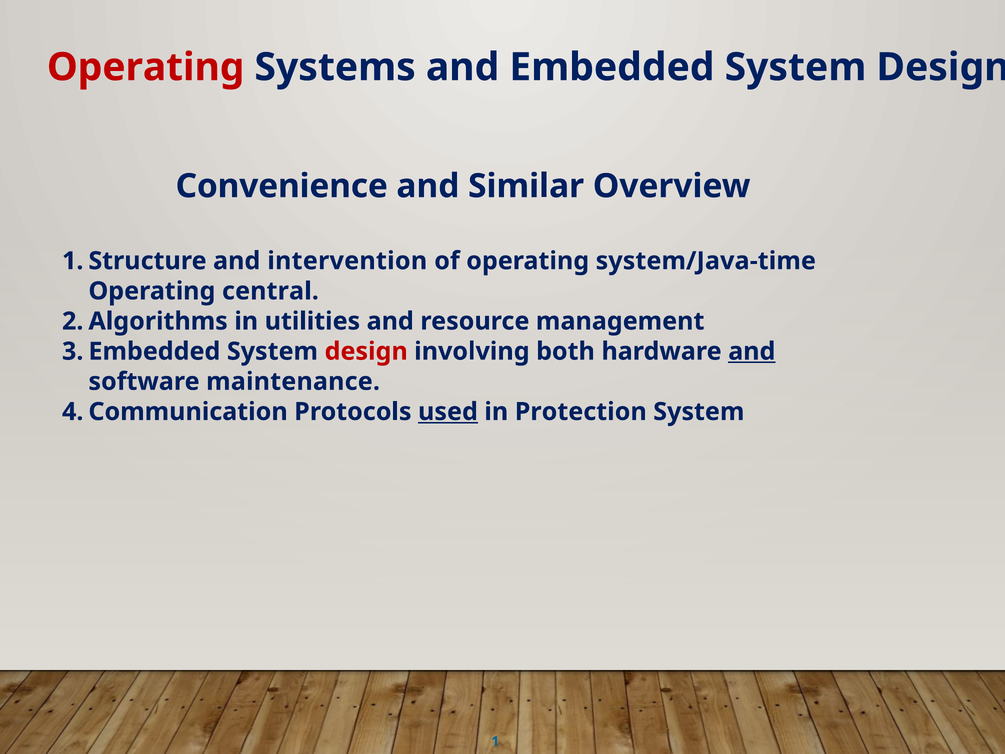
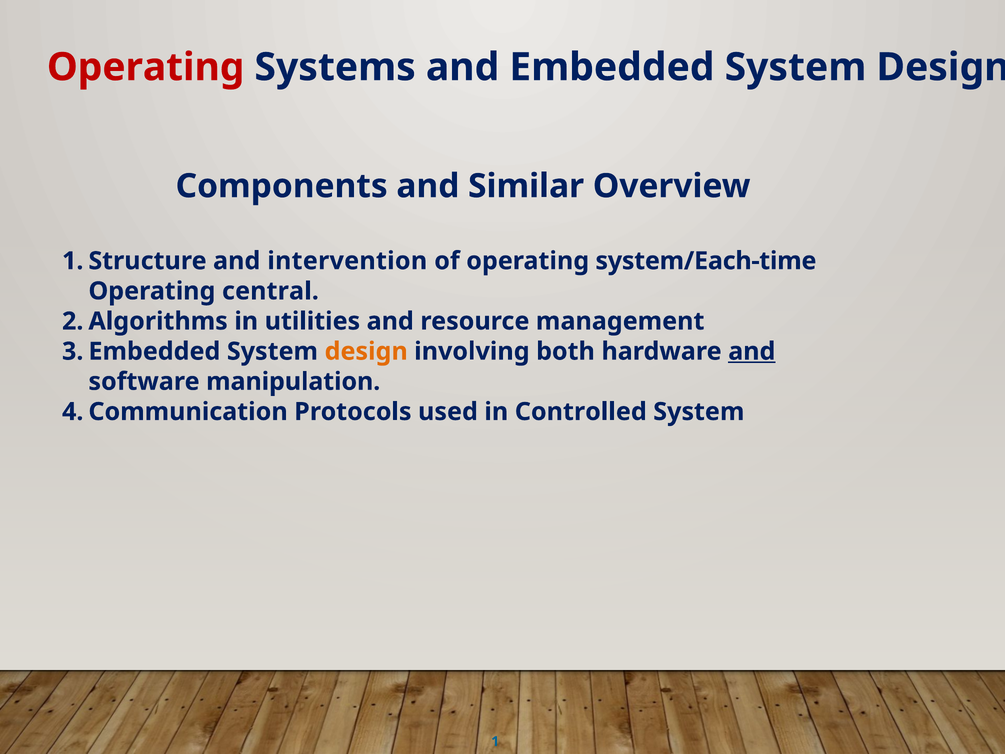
Convenience: Convenience -> Components (282, 186)
system/Java-time: system/Java-time -> system/Each-time (706, 261)
design colour: red -> orange (366, 351)
maintenance: maintenance -> manipulation (293, 381)
used underline: present -> none (448, 412)
Protection: Protection -> Controlled (581, 412)
